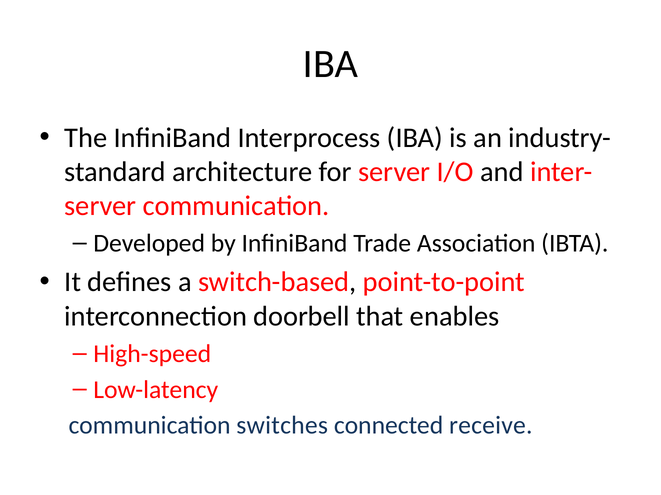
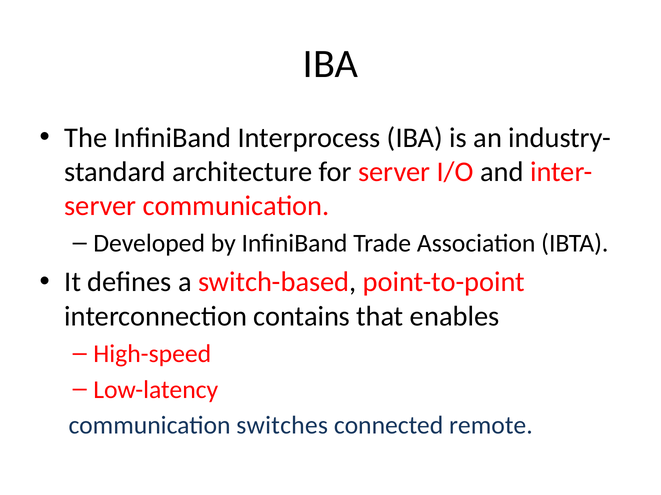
doorbell: doorbell -> contains (302, 317)
receive: receive -> remote (491, 426)
